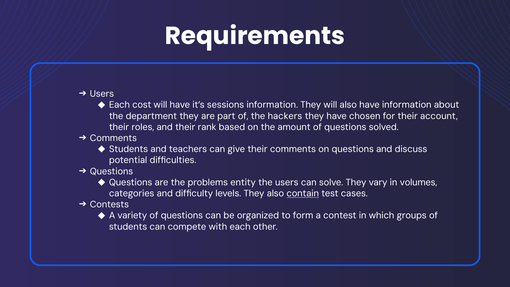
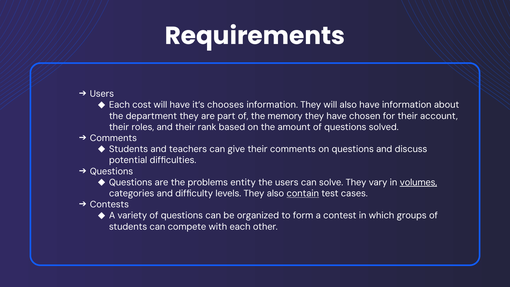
sessions: sessions -> chooses (226, 105)
hackers: hackers -> memory (285, 116)
volumes underline: none -> present (418, 182)
